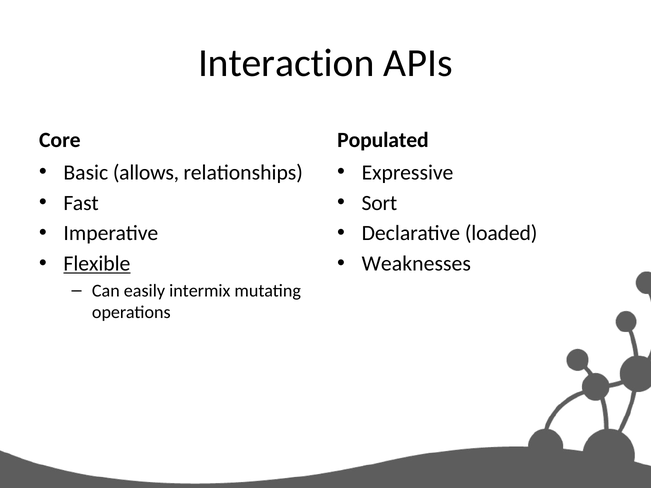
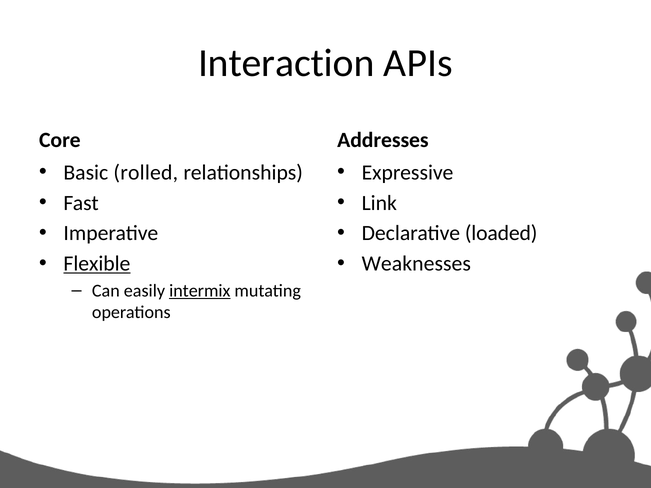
Populated: Populated -> Addresses (383, 140)
allows: allows -> rolled (146, 173)
Sort: Sort -> Link (379, 203)
intermix underline: none -> present (200, 291)
